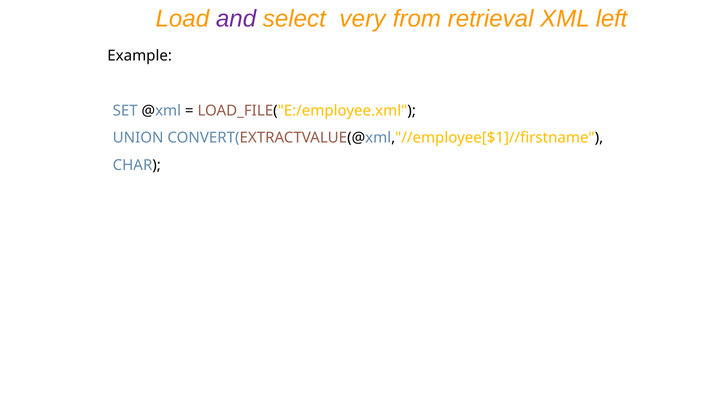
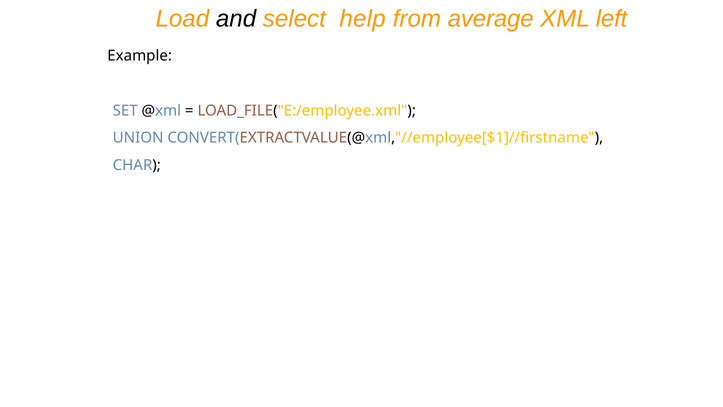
and colour: purple -> black (236, 19)
very: very -> help (363, 19)
retrieval: retrieval -> average (491, 19)
